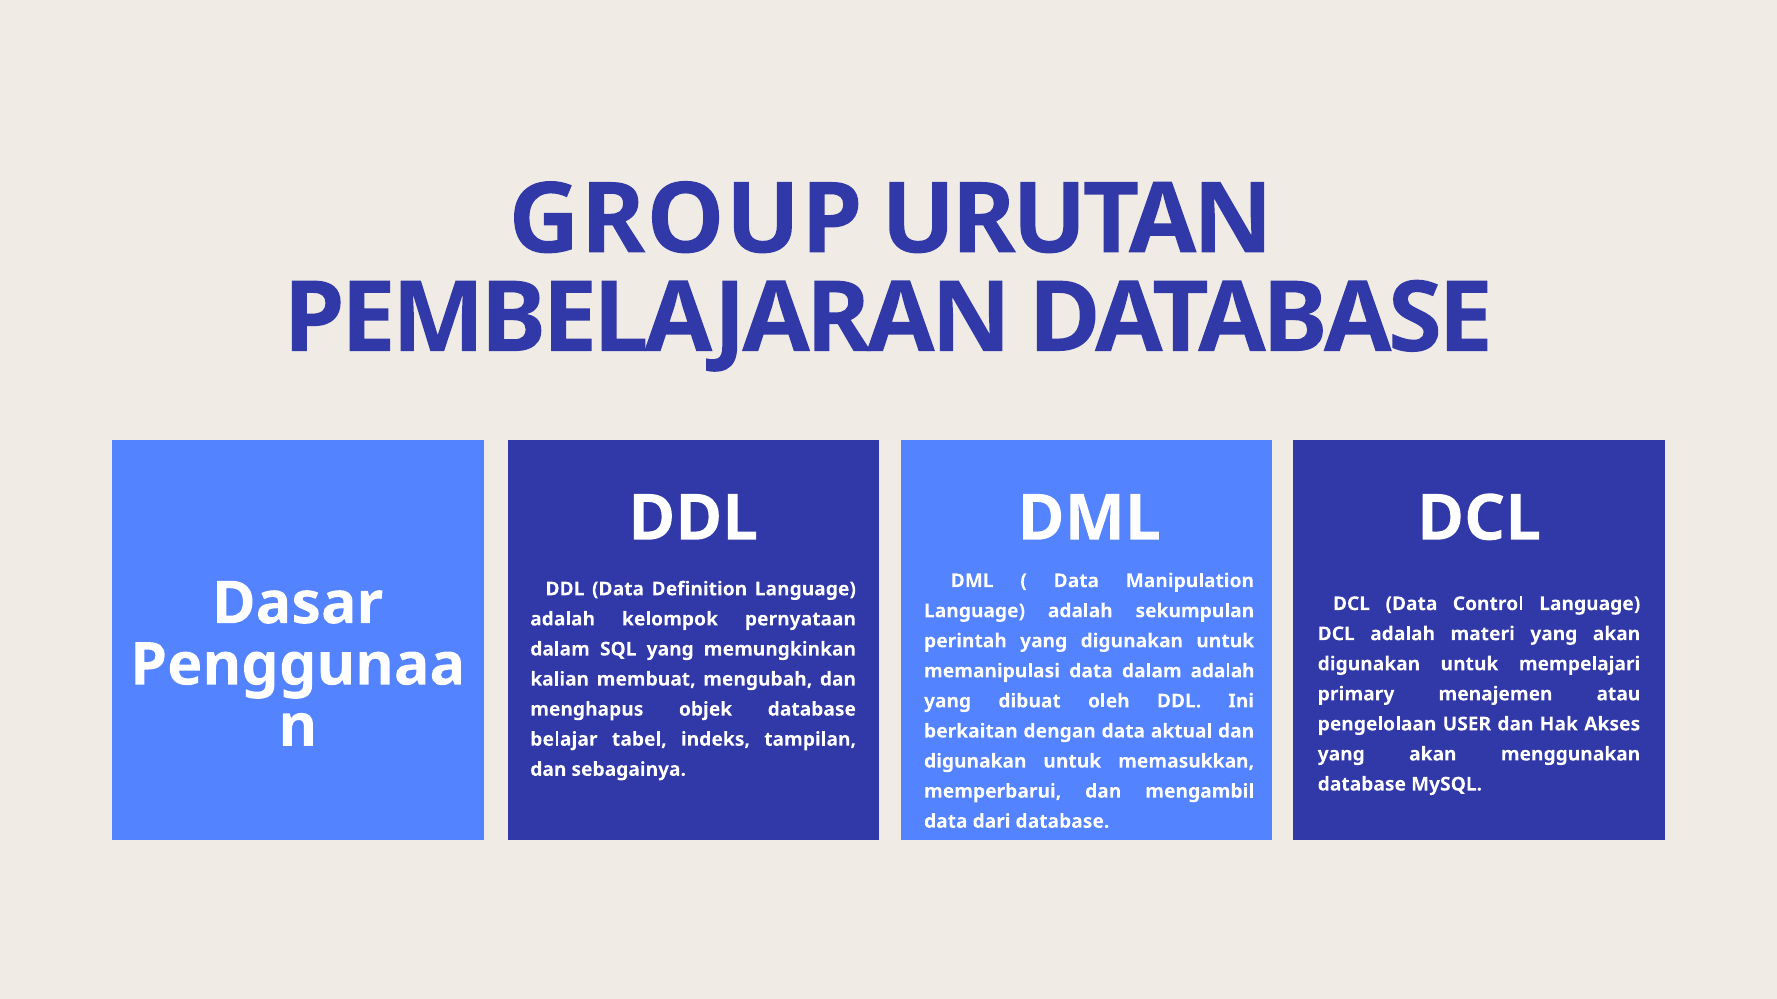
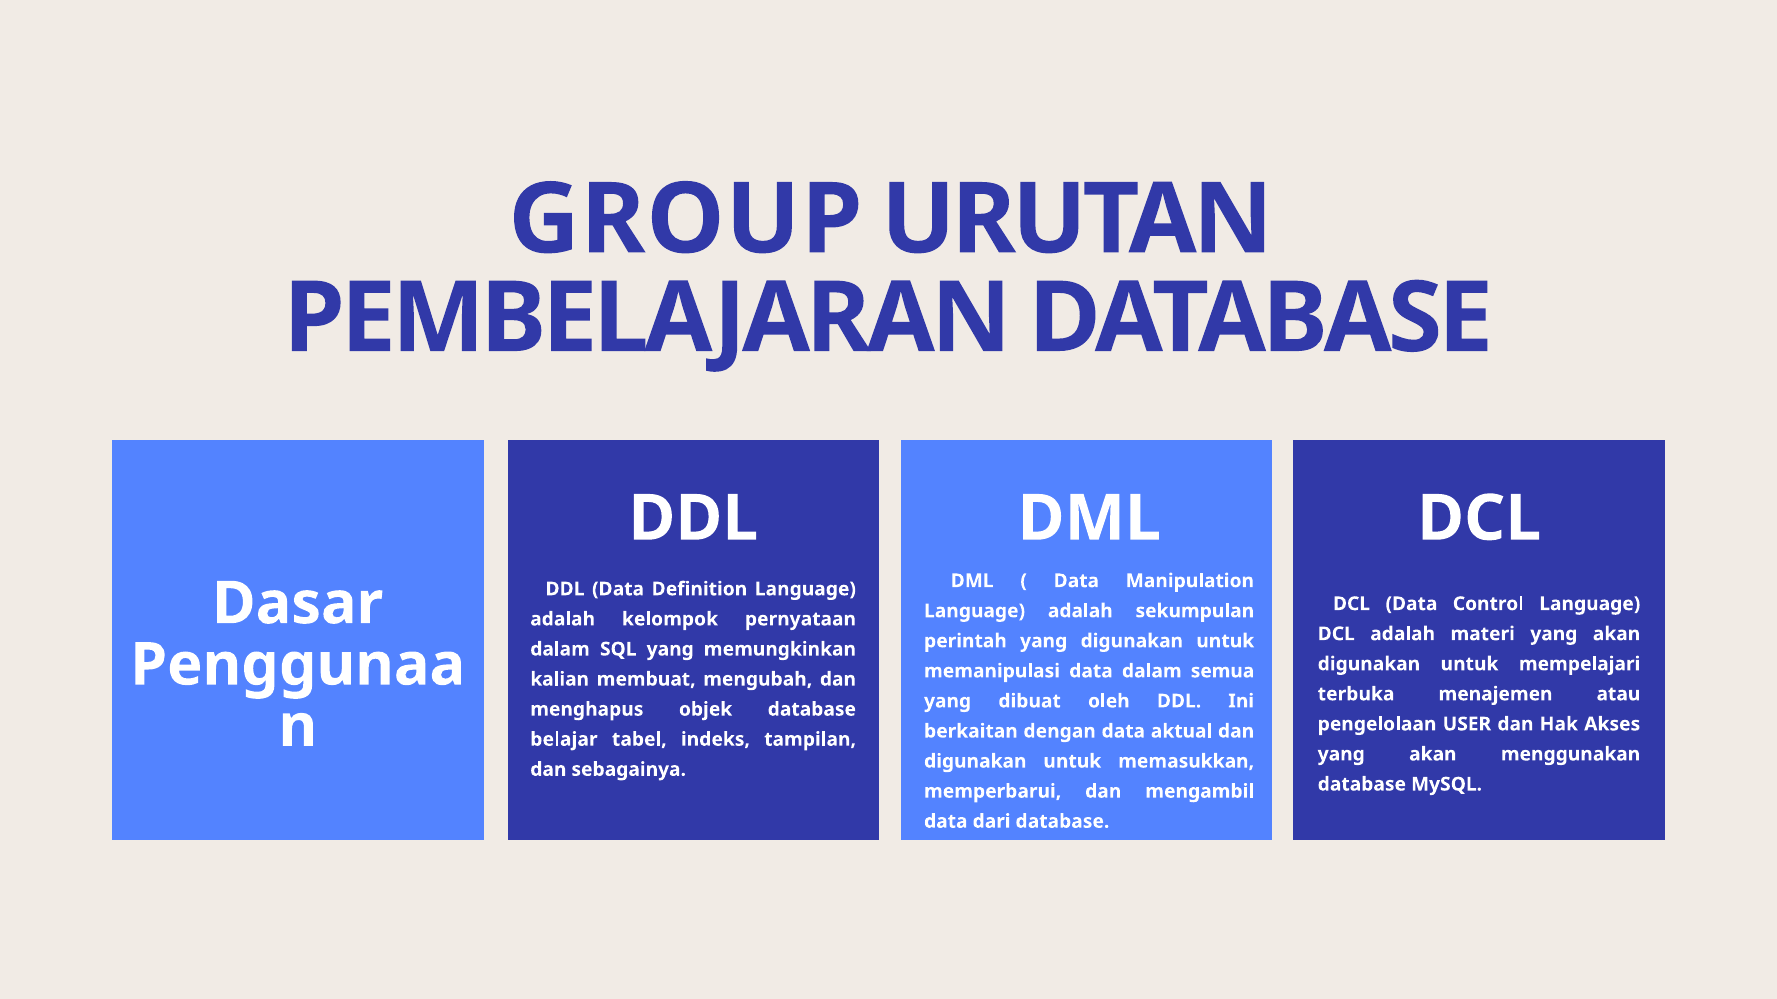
dalam adalah: adalah -> semua (1223, 671)
primary: primary -> terbuka (1356, 694)
